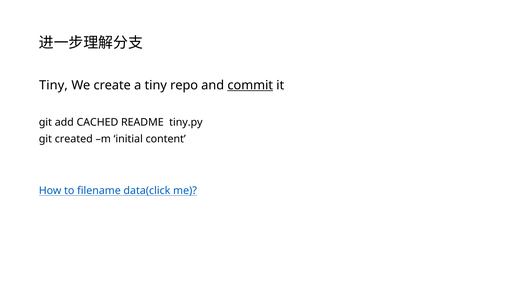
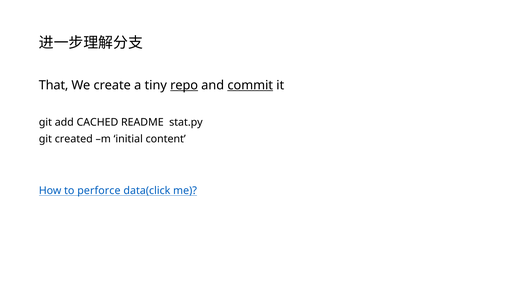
Tiny: Tiny -> That (54, 85)
repo underline: none -> present (184, 85)
tiny.py: tiny.py -> stat.py (186, 122)
filename: filename -> perforce (99, 191)
